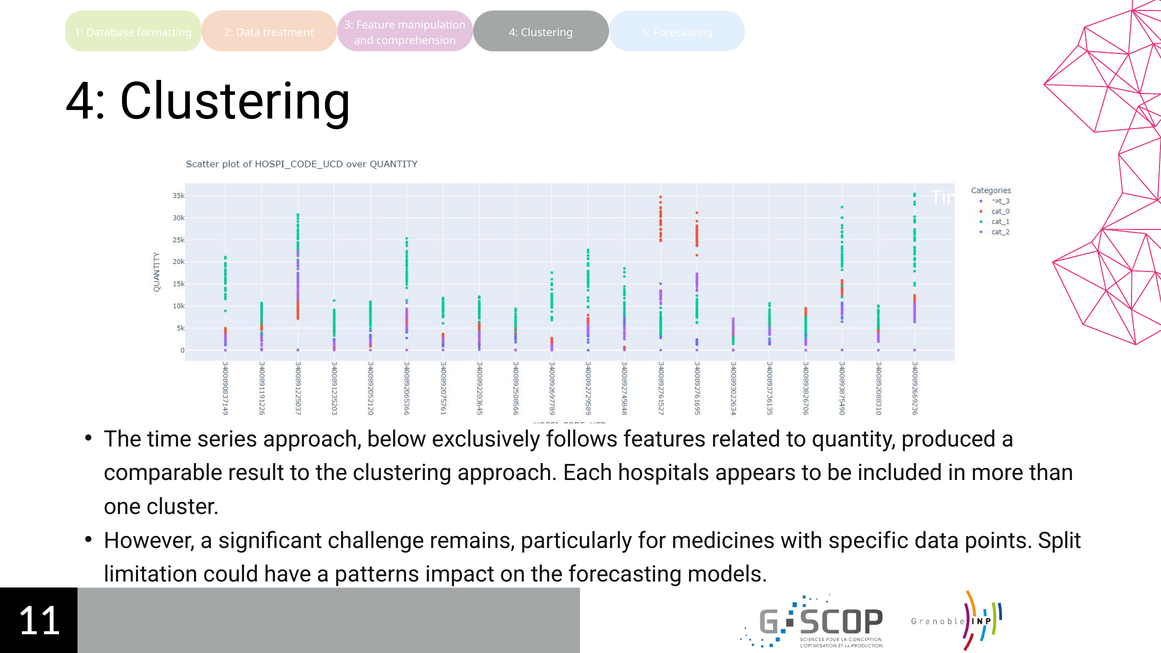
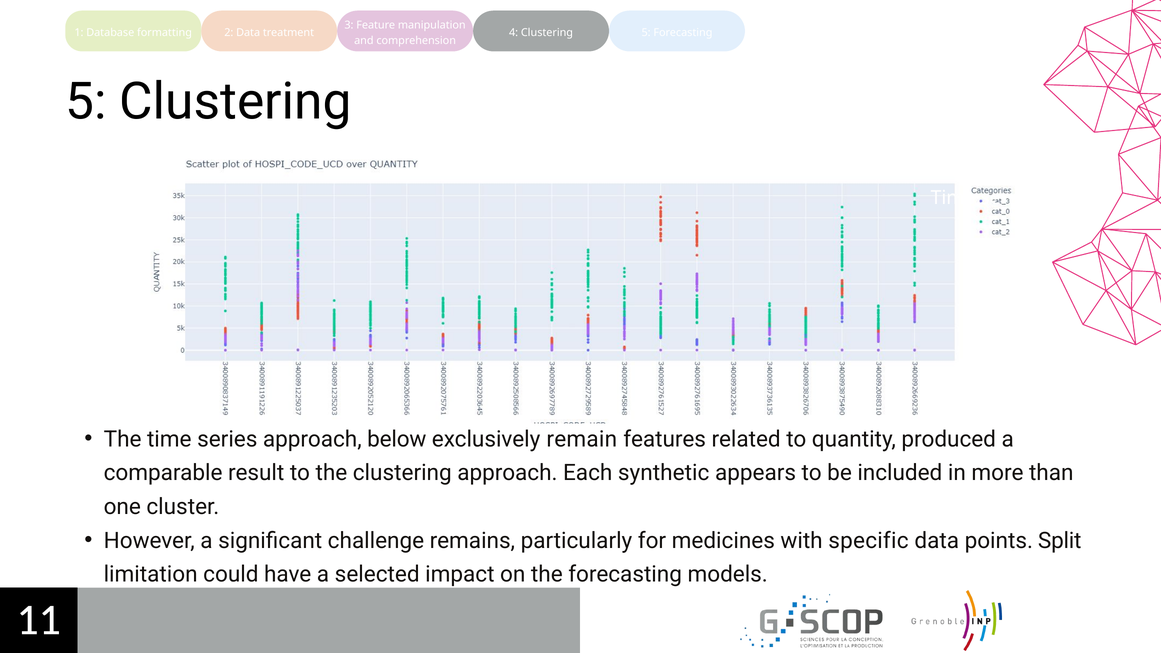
4: 4 -> 5 (86, 102)
follows: follows -> remain (582, 439)
hospitals: hospitals -> synthetic (664, 473)
patterns: patterns -> selected (377, 574)
